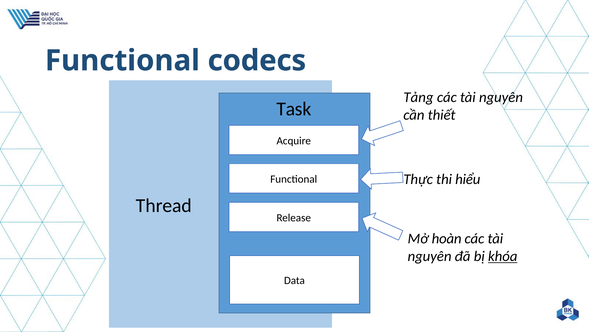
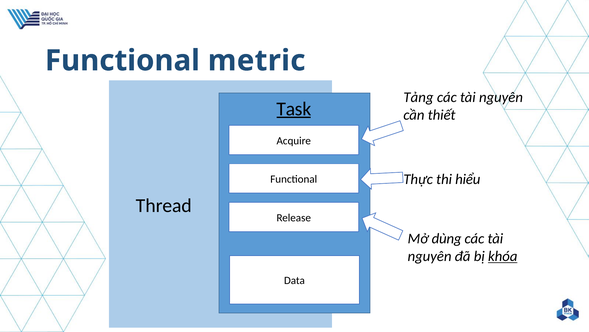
codecs: codecs -> metric (257, 60)
Task underline: none -> present (294, 109)
hoàn: hoàn -> dùng (447, 238)
